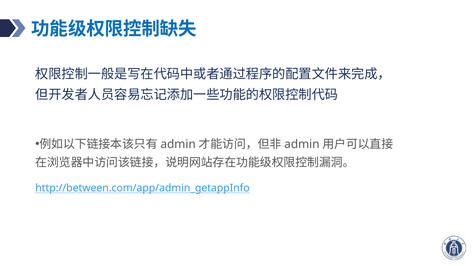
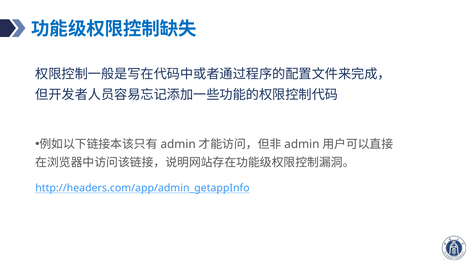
http://between.com/app/admin_getappInfo: http://between.com/app/admin_getappInfo -> http://headers.com/app/admin_getappInfo (142, 188)
